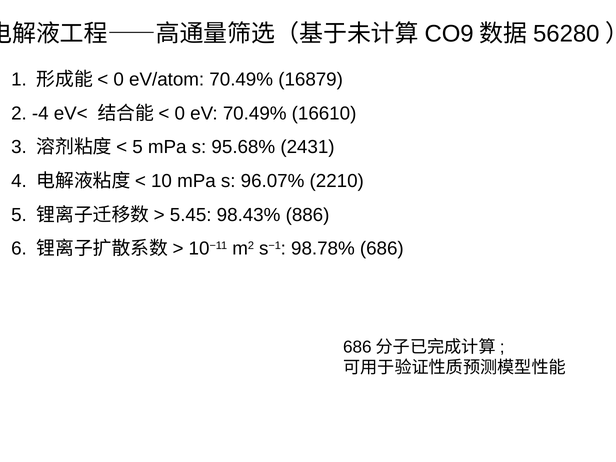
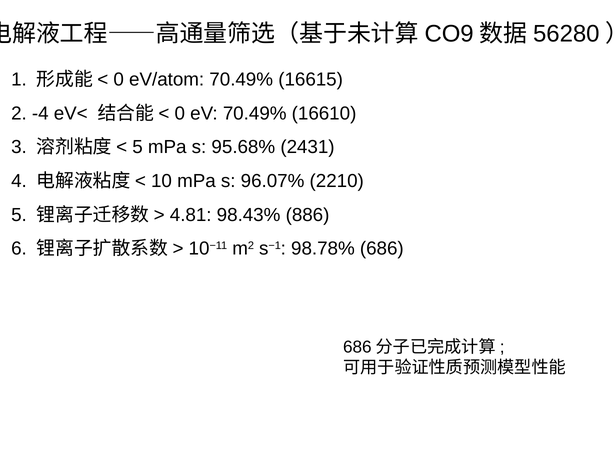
16879: 16879 -> 16615 (311, 79)
5.45: 5.45 -> 4.81 (191, 215)
